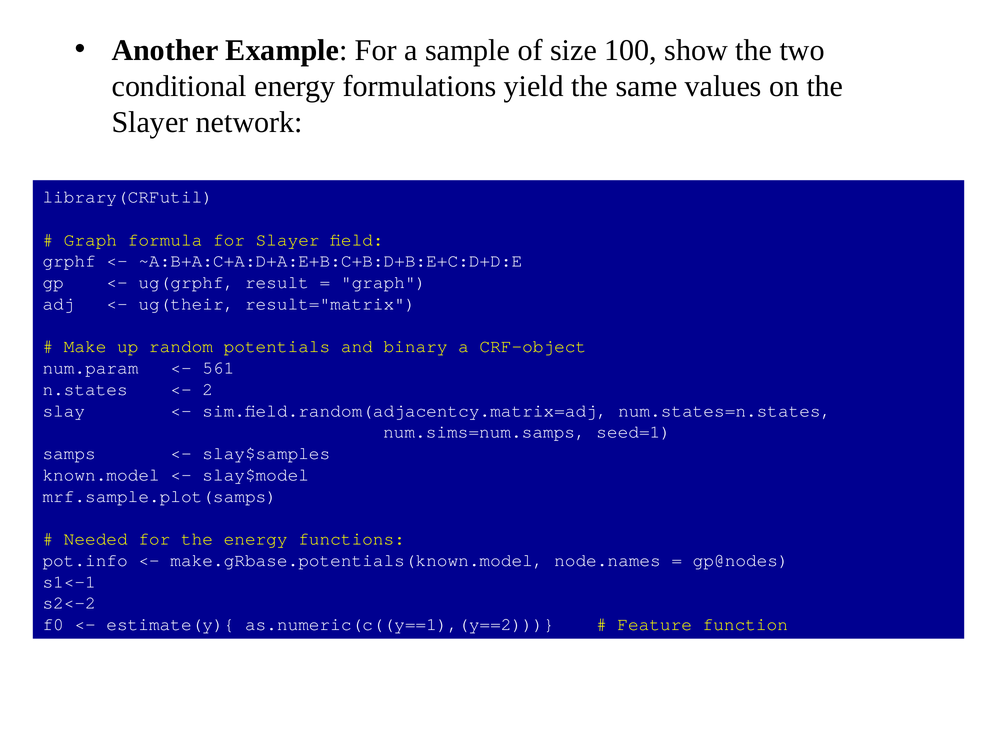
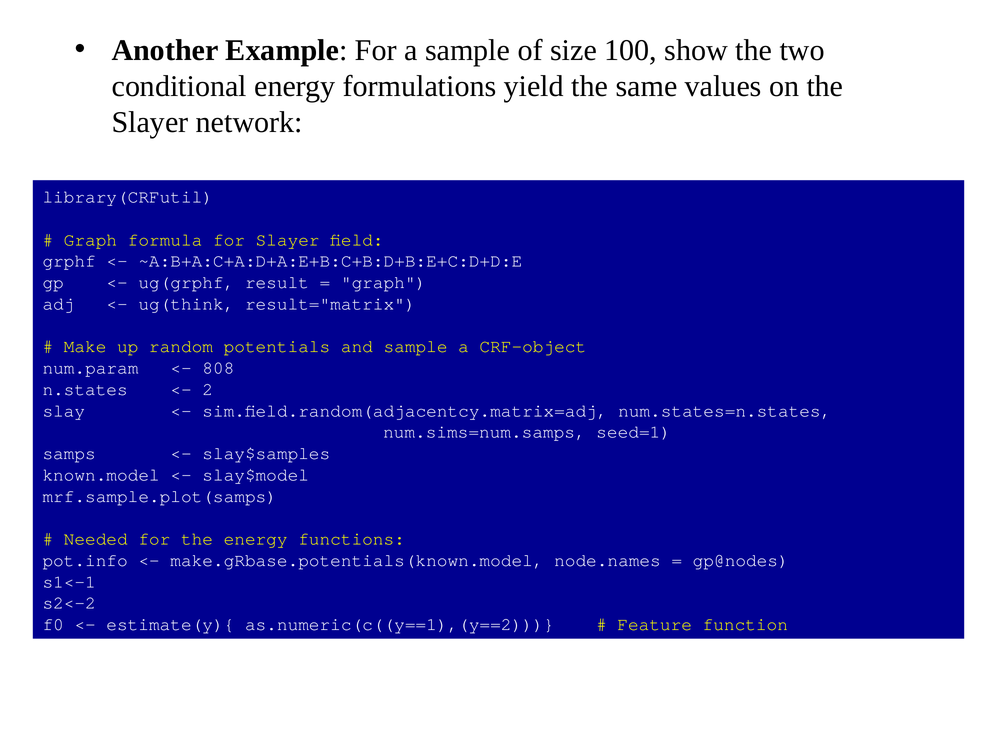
ug(their: ug(their -> ug(think (186, 304)
and binary: binary -> sample (416, 347)
561: 561 -> 808 (218, 368)
